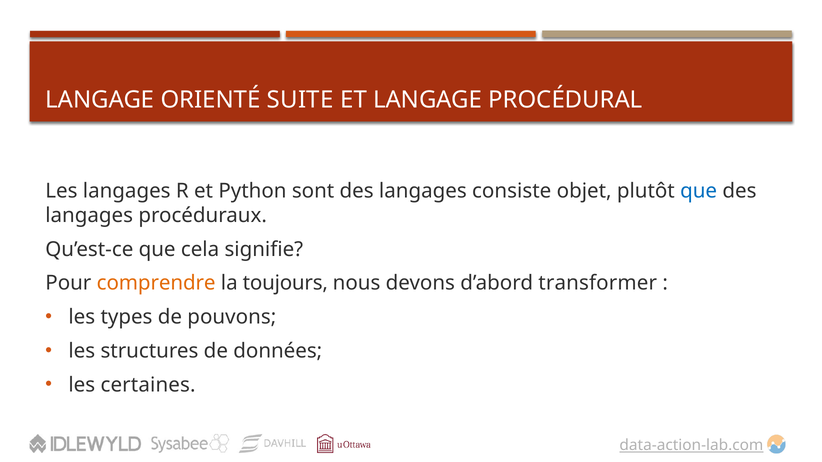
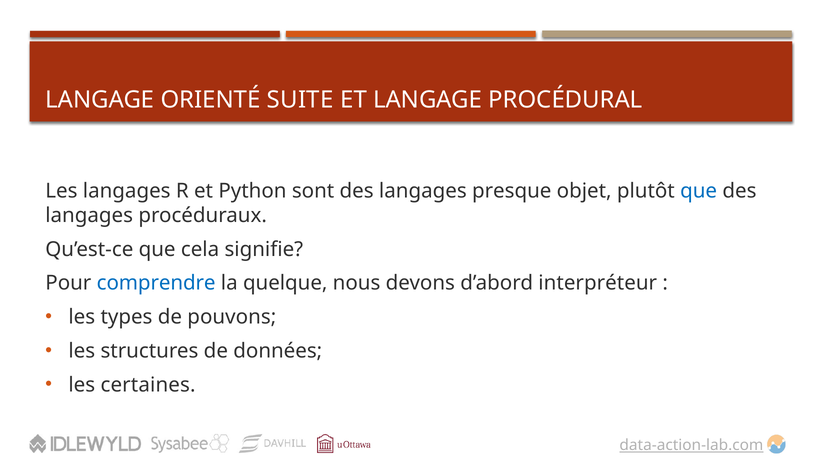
consiste: consiste -> presque (512, 191)
comprendre colour: orange -> blue (156, 283)
toujours: toujours -> quelque (285, 283)
transformer: transformer -> interpréteur (598, 283)
